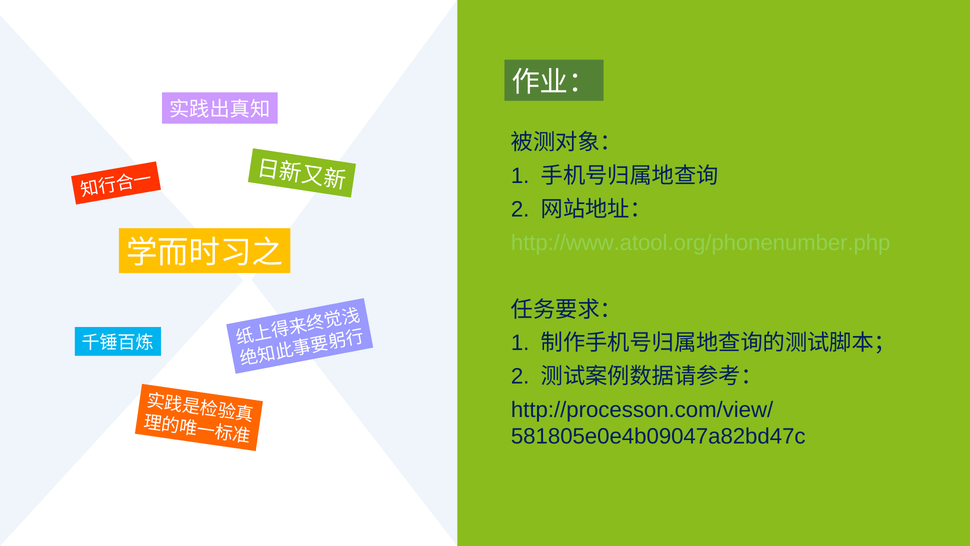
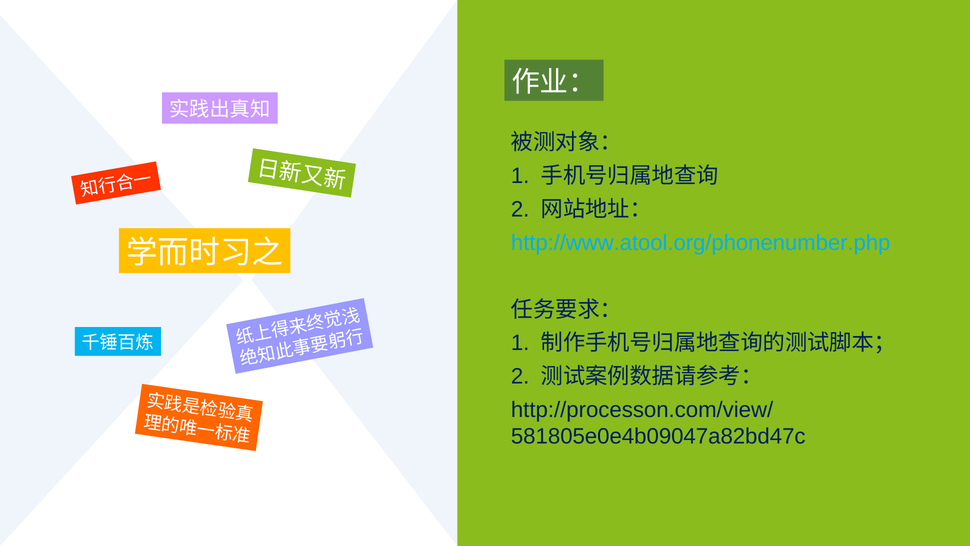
http://www.atool.org/phonenumber.php colour: light green -> light blue (701, 243)
